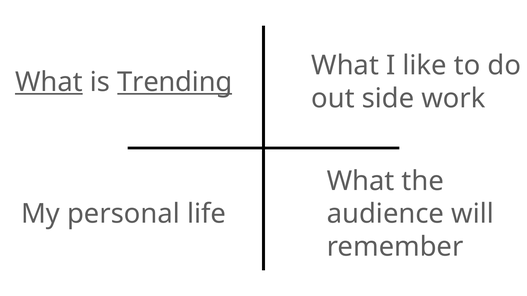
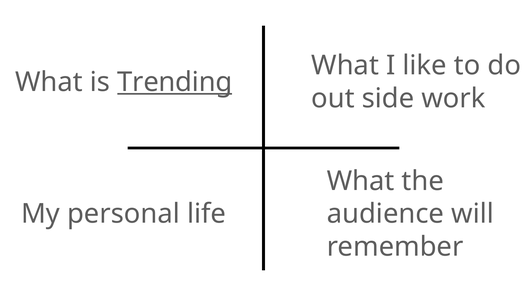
What underline: present -> none (49, 82)
